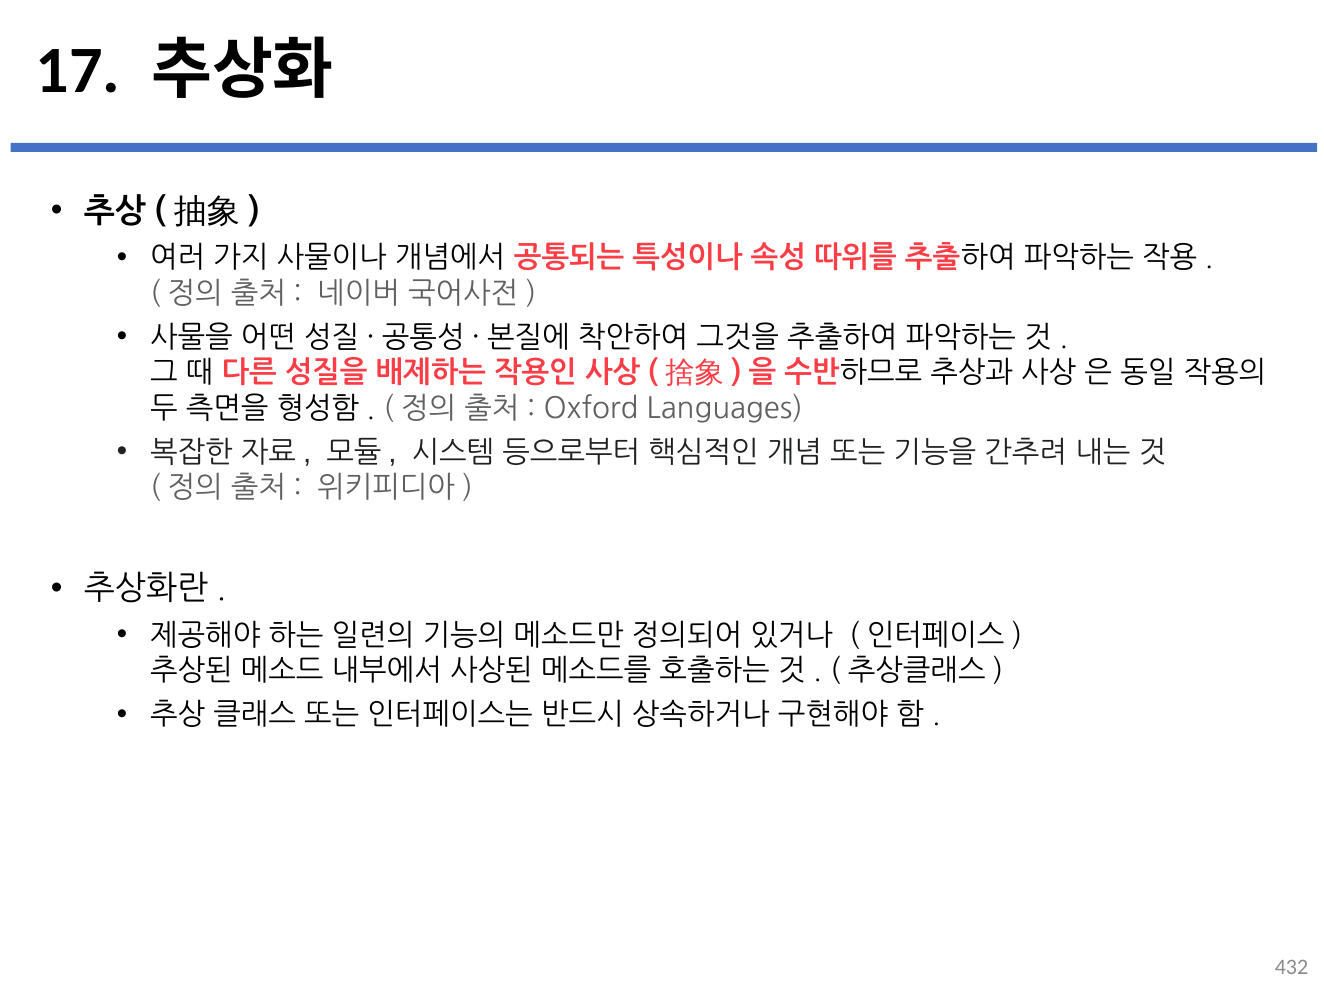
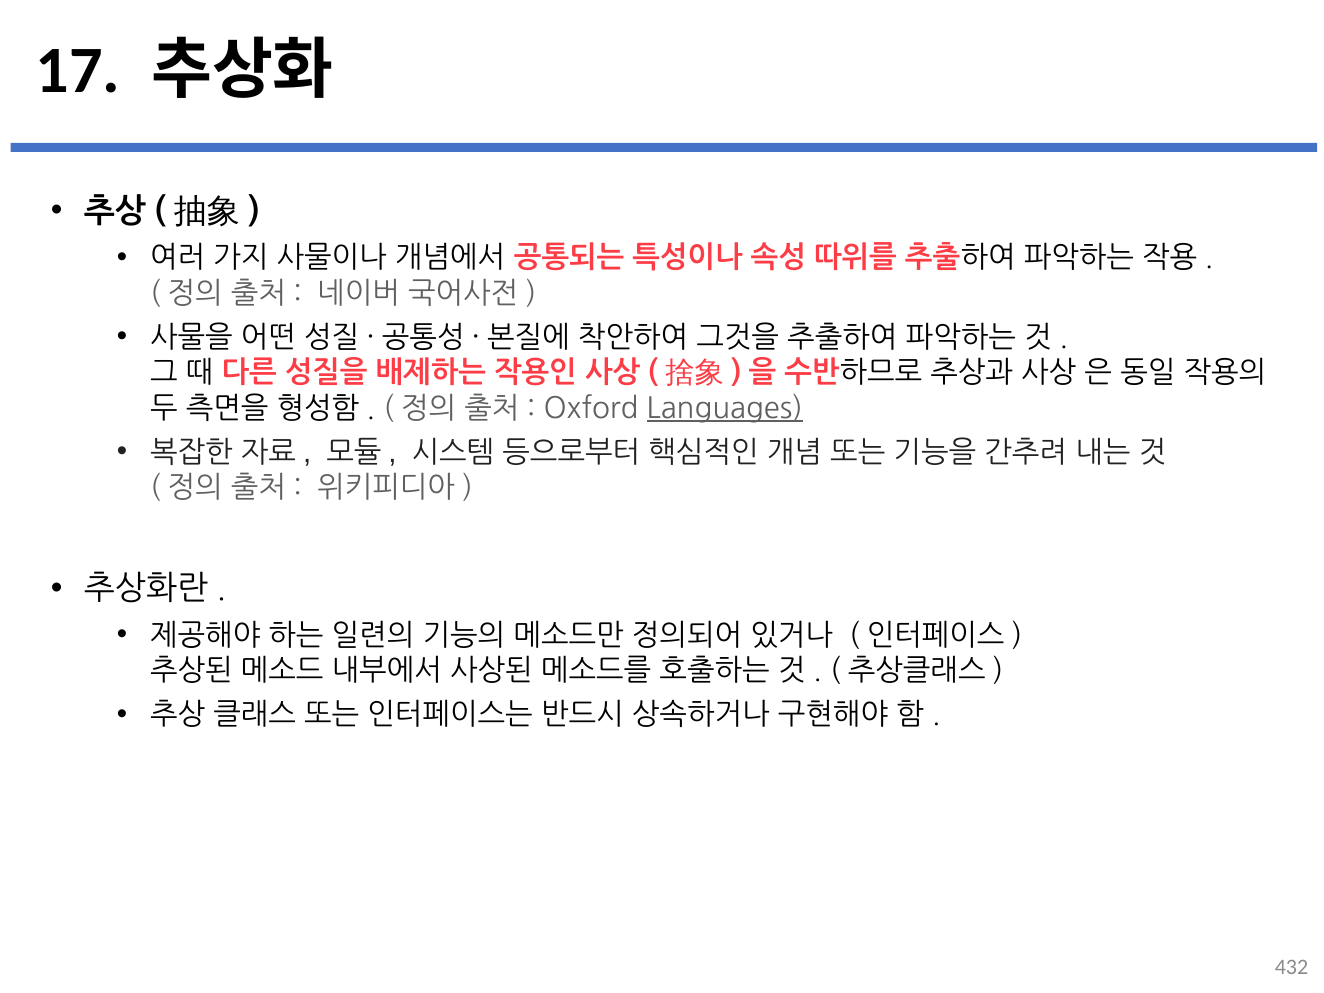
Languages underline: none -> present (725, 409)
